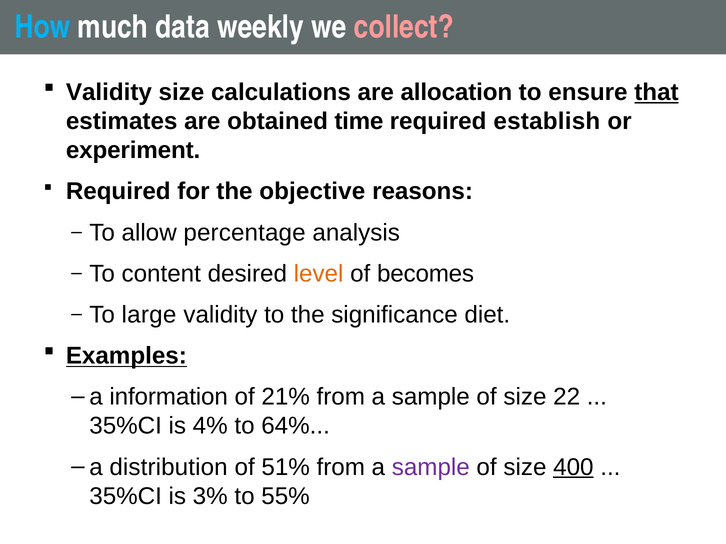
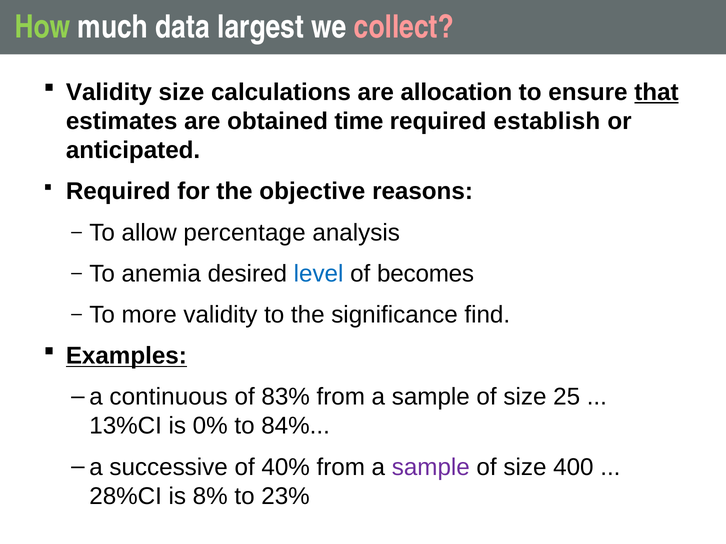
How colour: light blue -> light green (42, 27)
weekly: weekly -> largest (261, 27)
experiment: experiment -> anticipated (133, 151)
content: content -> anemia (161, 274)
level colour: orange -> blue (319, 274)
large: large -> more (149, 315)
diet: diet -> find (487, 315)
information: information -> continuous (169, 397)
21%: 21% -> 83% (286, 397)
22: 22 -> 25 (567, 397)
35%CI: 35%CI -> 13%CI (126, 426)
4%: 4% -> 0% (210, 426)
64%: 64% -> 84% (296, 426)
distribution: distribution -> successive (169, 467)
51%: 51% -> 40% (286, 467)
400 underline: present -> none (573, 467)
35%CI: 35%CI -> 28%CI (126, 497)
3%: 3% -> 8% (210, 497)
55%: 55% -> 23% (286, 497)
